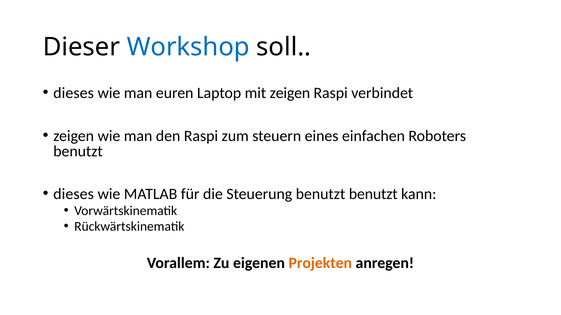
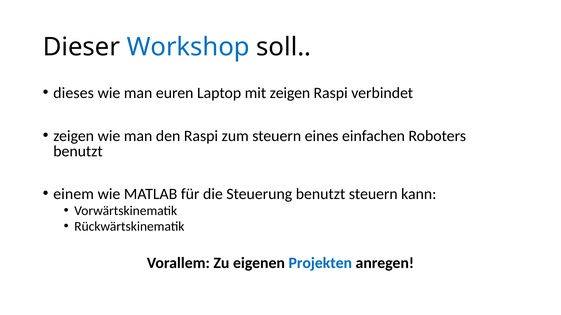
dieses: dieses -> einem (74, 194)
benutzt benutzt: benutzt -> steuern (373, 194)
Projekten colour: orange -> blue (320, 263)
